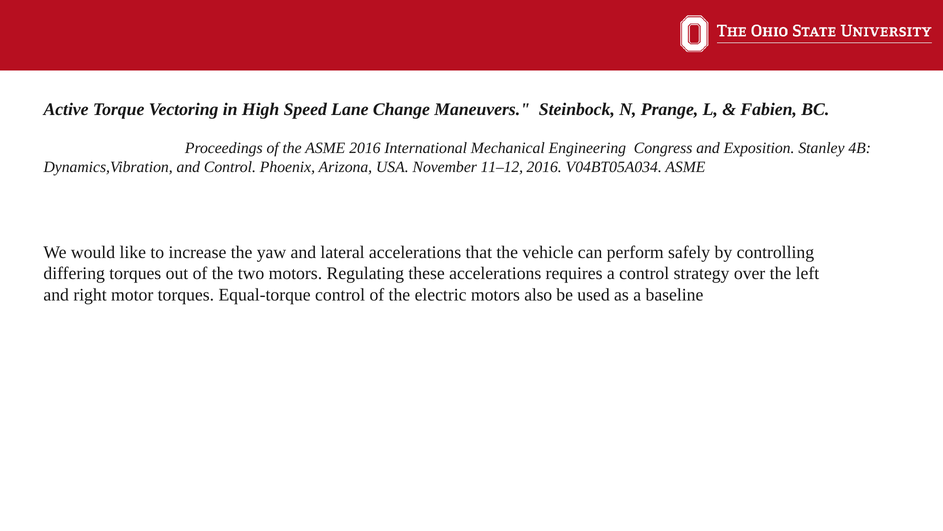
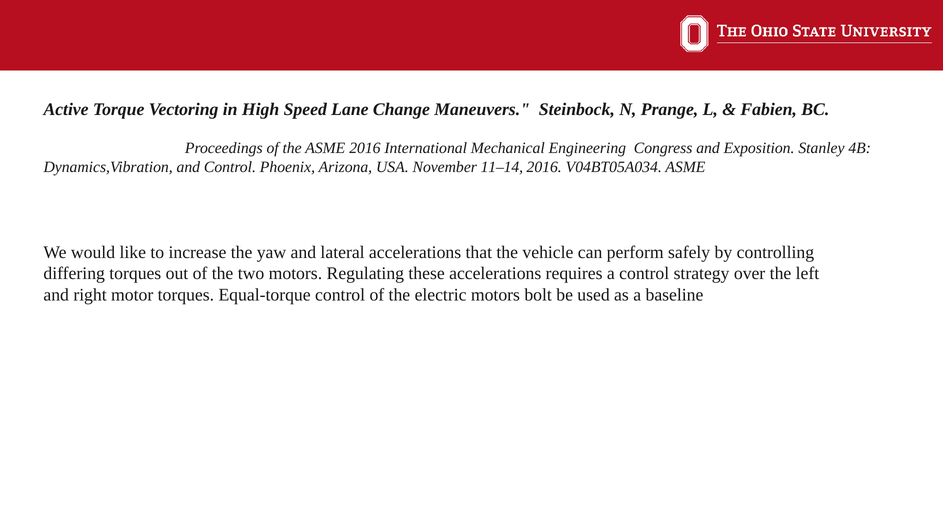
11–12: 11–12 -> 11–14 (502, 167)
also: also -> bolt (538, 294)
